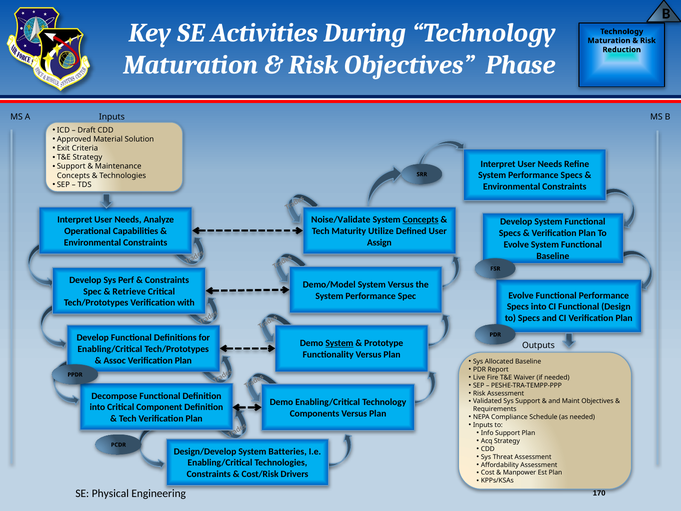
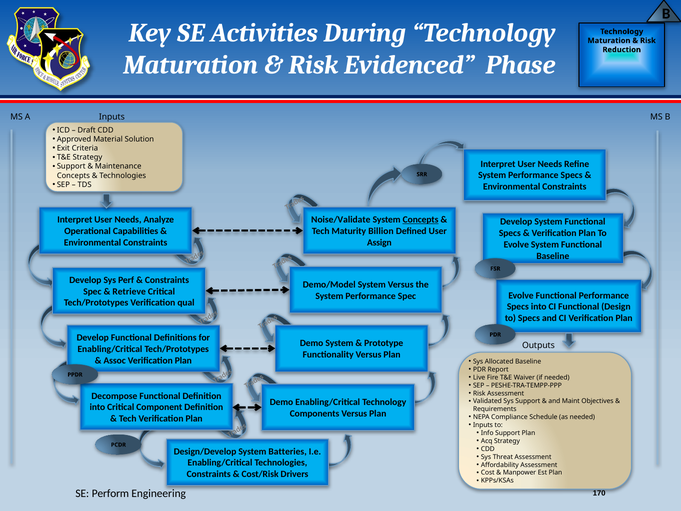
Risk Objectives: Objectives -> Evidenced (409, 65)
Utilize: Utilize -> Billion (381, 231)
with: with -> qual (186, 303)
System underline: present -> none (339, 343)
Physical: Physical -> Perform (110, 493)
